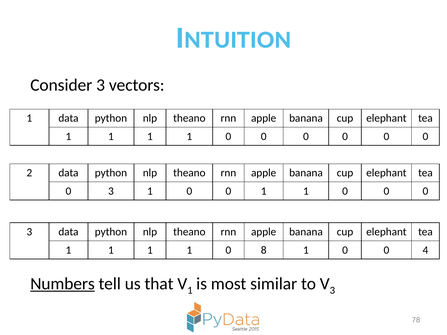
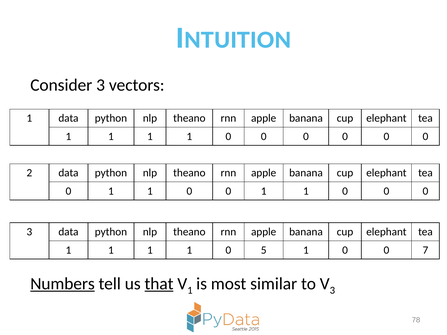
3: 3 -> 1 (111, 191)
8: 8 -> 5 (264, 250)
4: 4 -> 7 (425, 250)
that underline: none -> present (159, 284)
